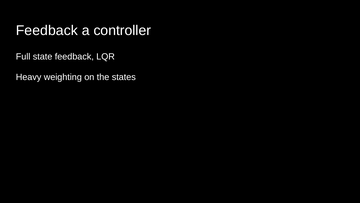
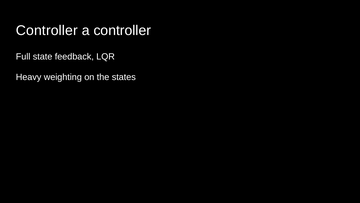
Feedback: Feedback -> Controller (47, 31)
